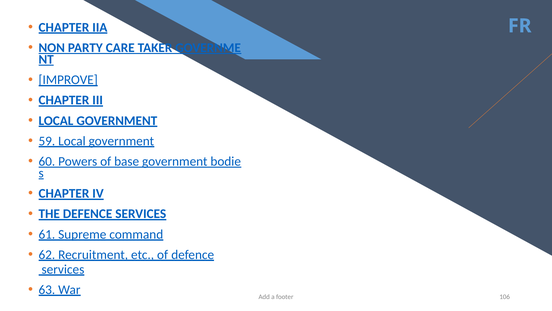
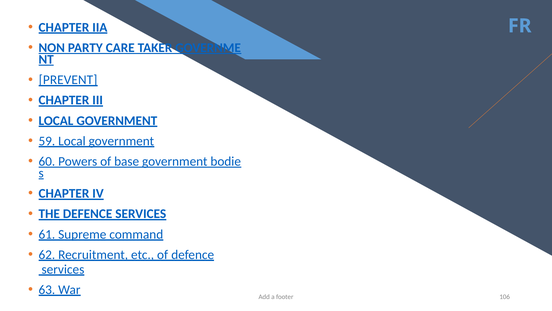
IMPROVE: IMPROVE -> PREVENT (68, 80)
